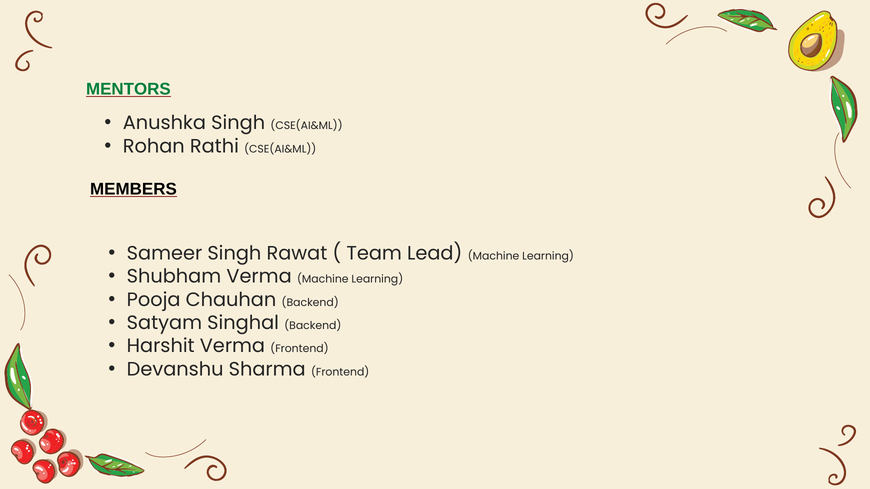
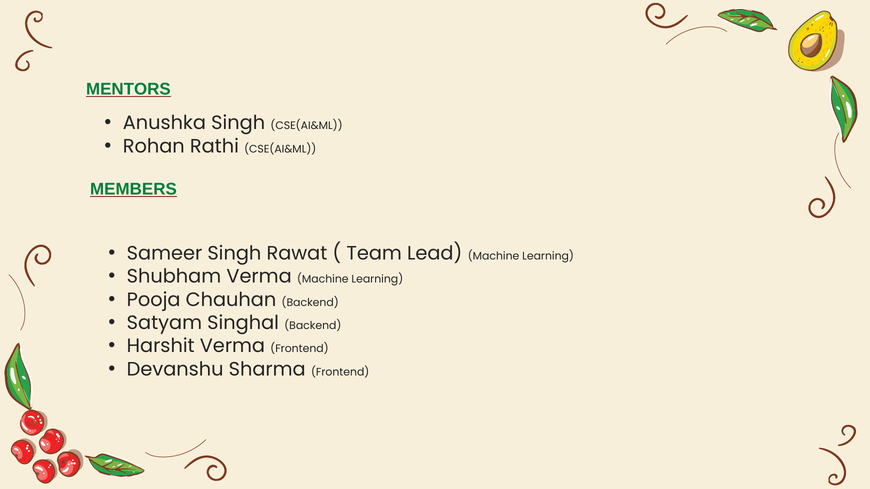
MEMBERS colour: black -> green (133, 189)
